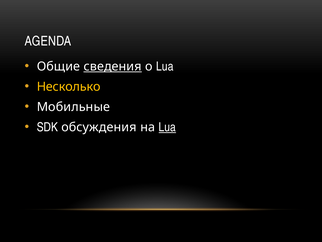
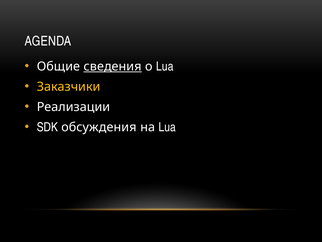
Несколько: Несколько -> Заказчики (69, 87)
Мобильные: Мобильные -> Реализации (73, 107)
Lua underline: present -> none (167, 127)
